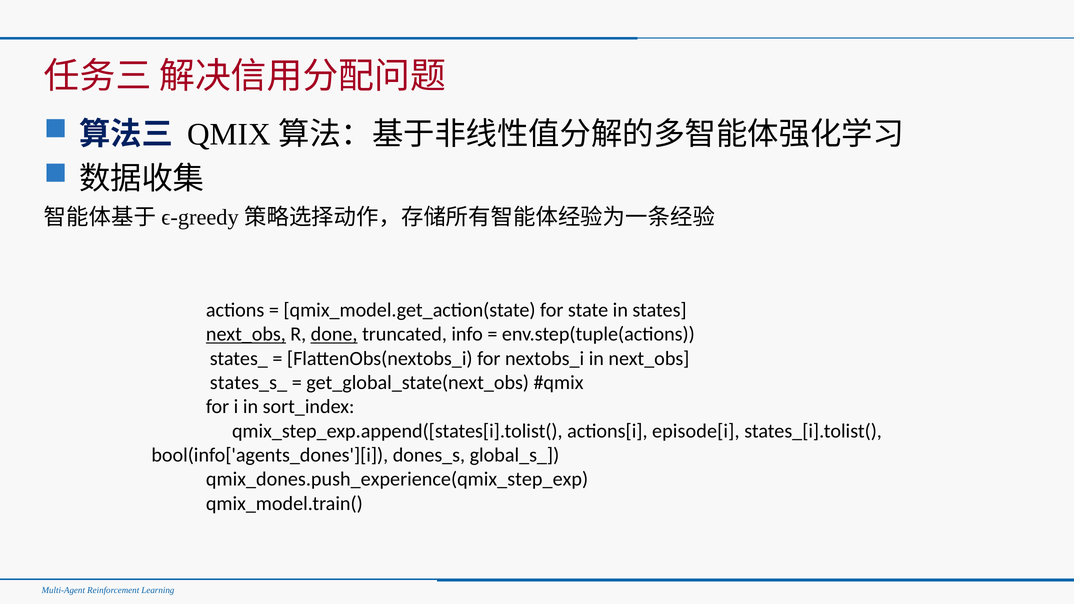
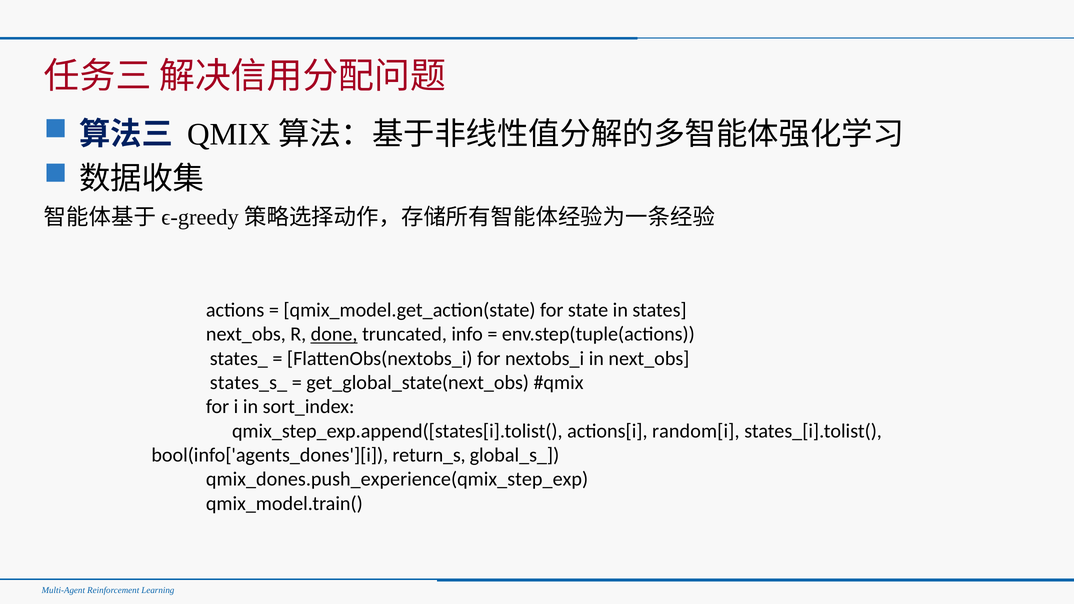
next_obs underline: present -> none (246, 334)
episode[i: episode[i -> random[i (696, 431)
dones_s: dones_s -> return_s (429, 455)
